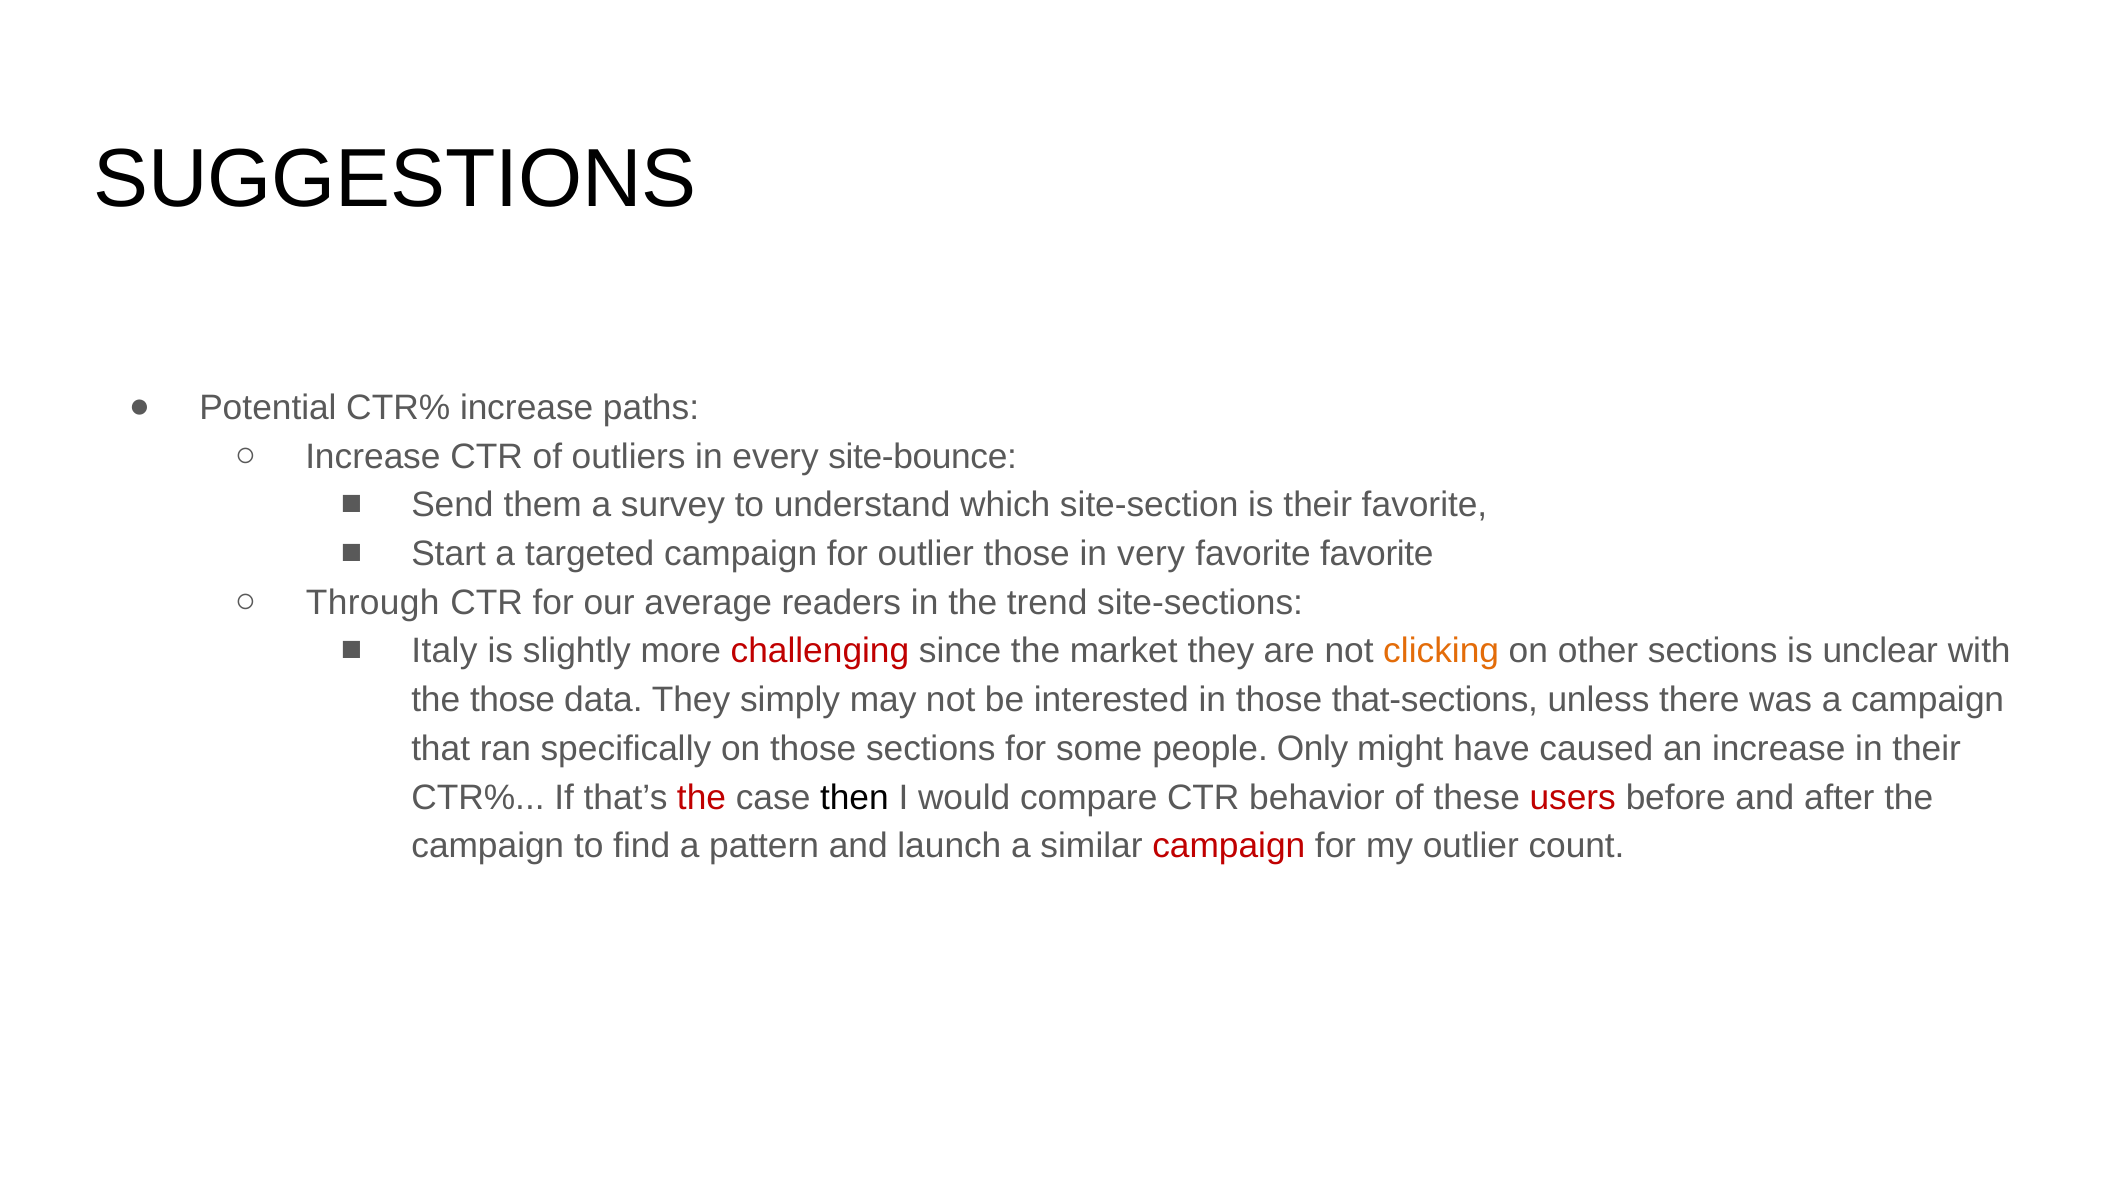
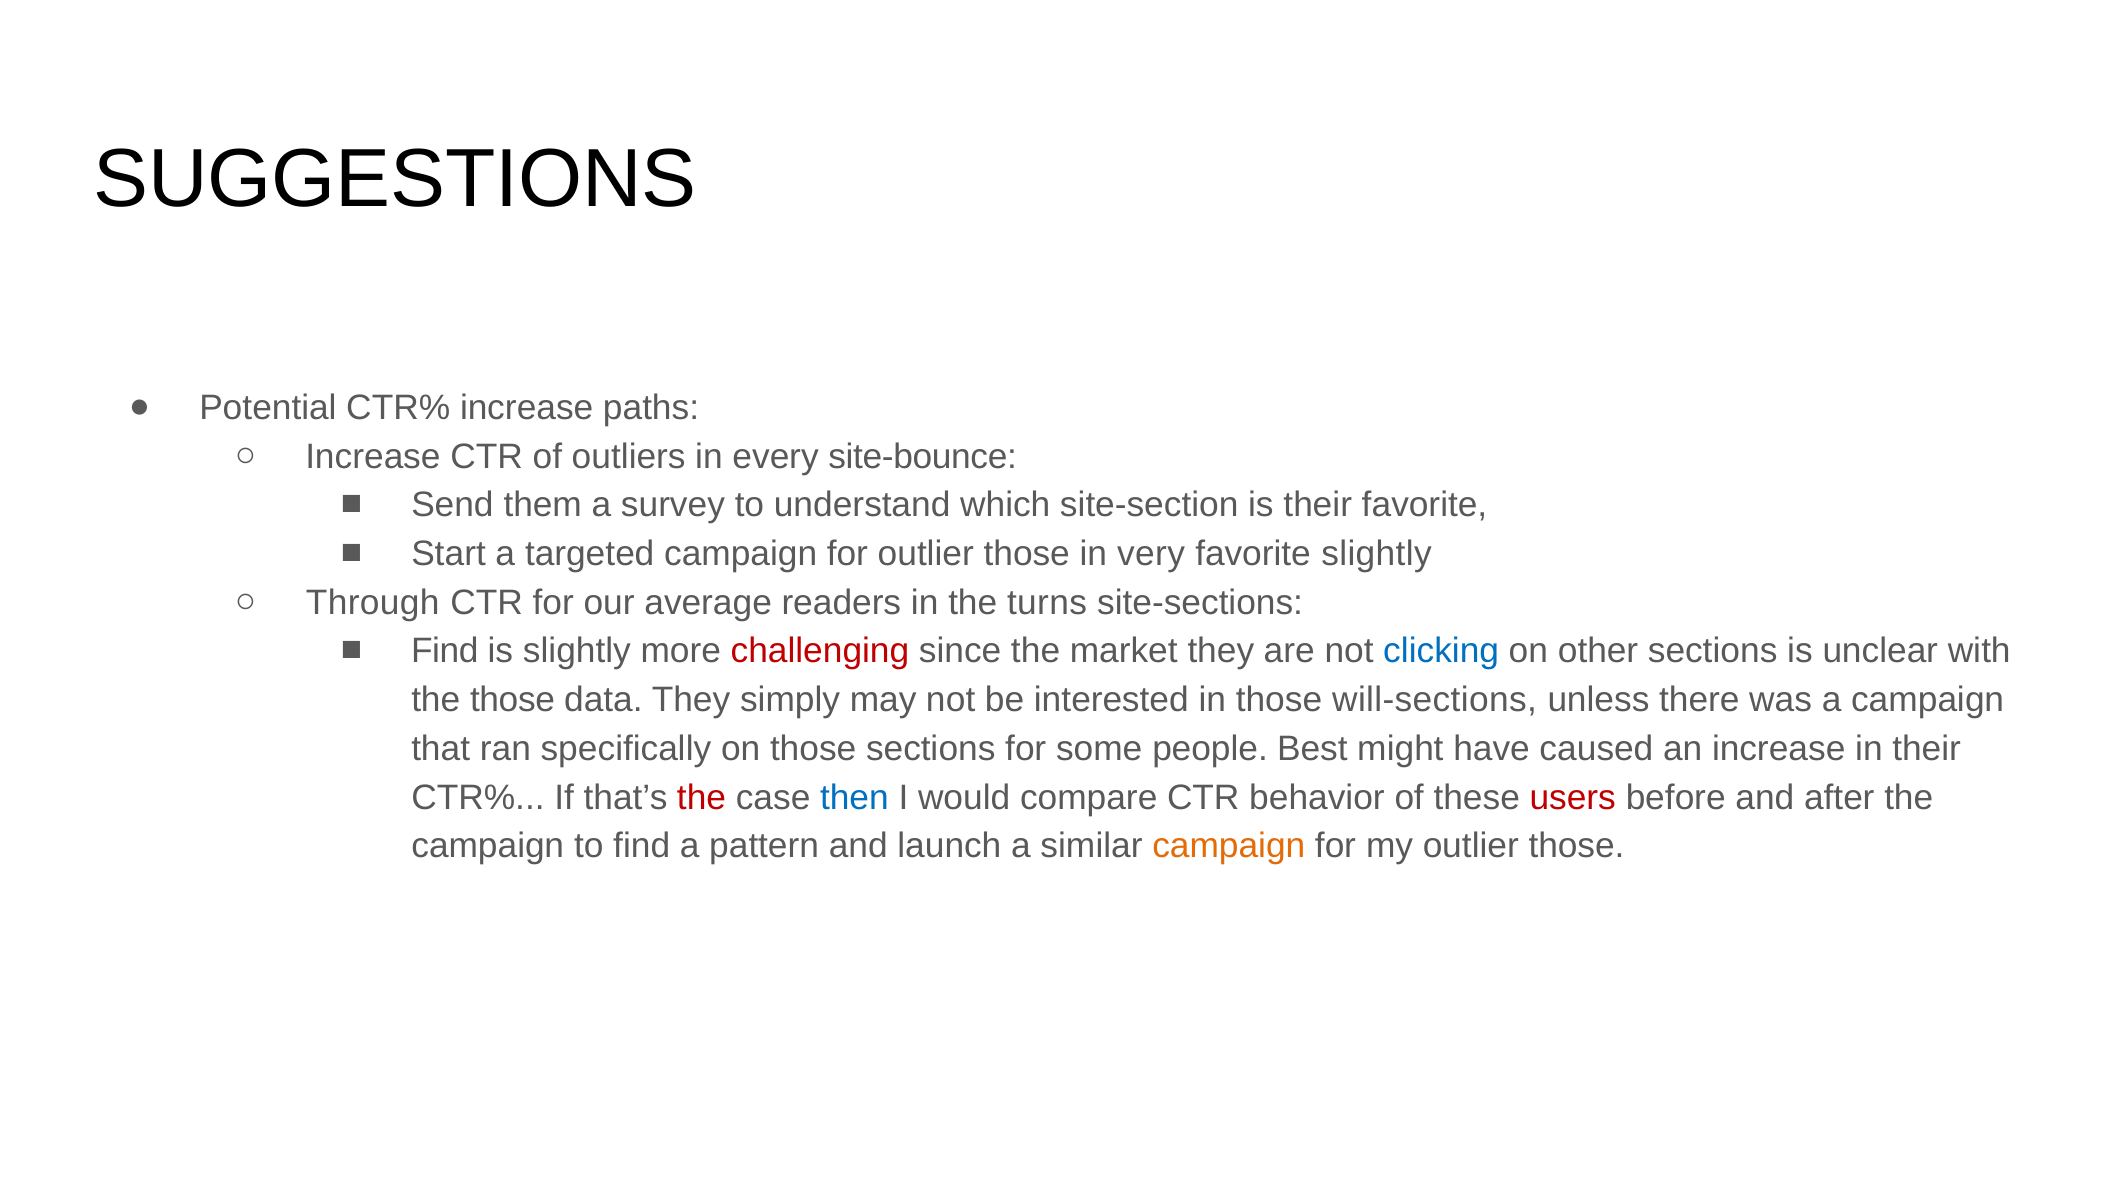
favorite favorite: favorite -> slightly (1377, 554)
trend: trend -> turns (1047, 603)
Italy: Italy -> Find (445, 652)
clicking colour: orange -> blue (1441, 652)
that-sections: that-sections -> will-sections (1435, 700)
Only: Only -> Best (1312, 749)
then colour: black -> blue (854, 798)
campaign colour: red -> orange (1229, 847)
my outlier count: count -> those (1577, 847)
